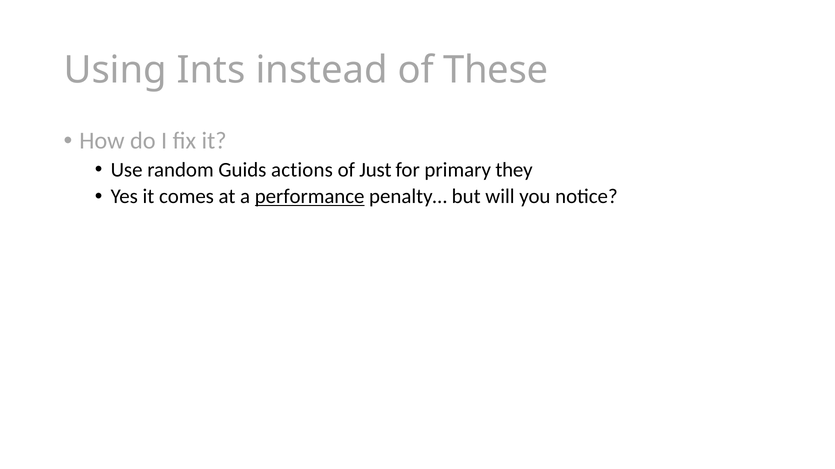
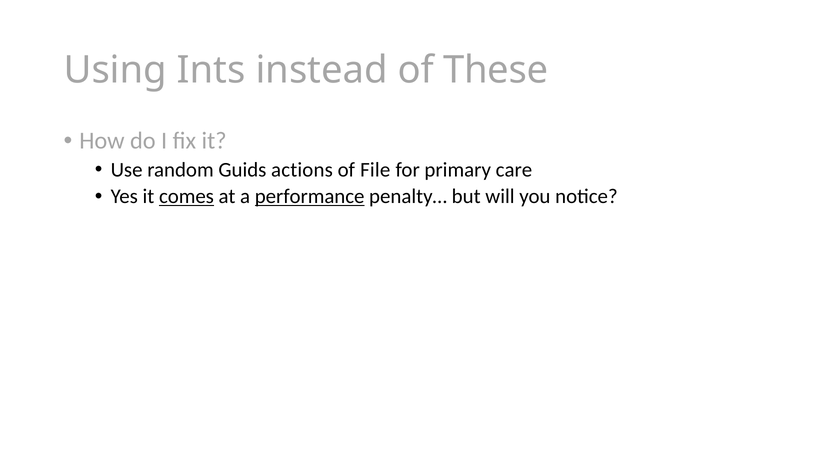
Just: Just -> File (375, 170)
they: they -> care (514, 170)
comes underline: none -> present (186, 197)
